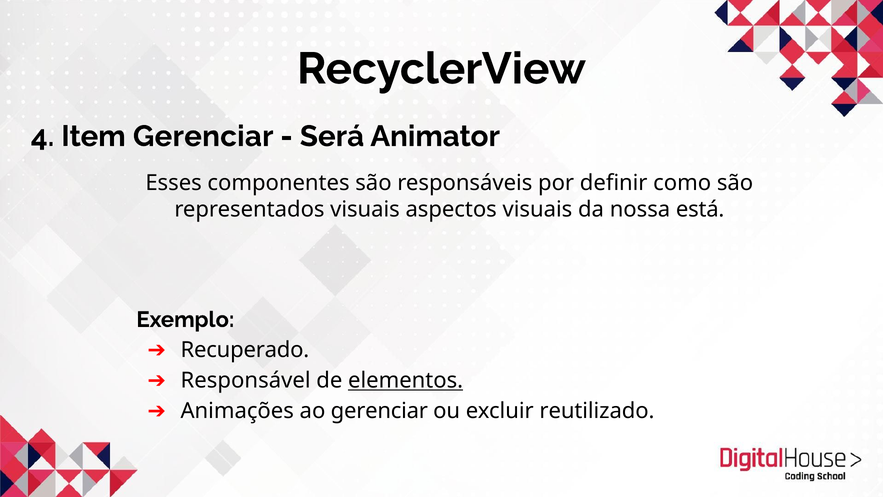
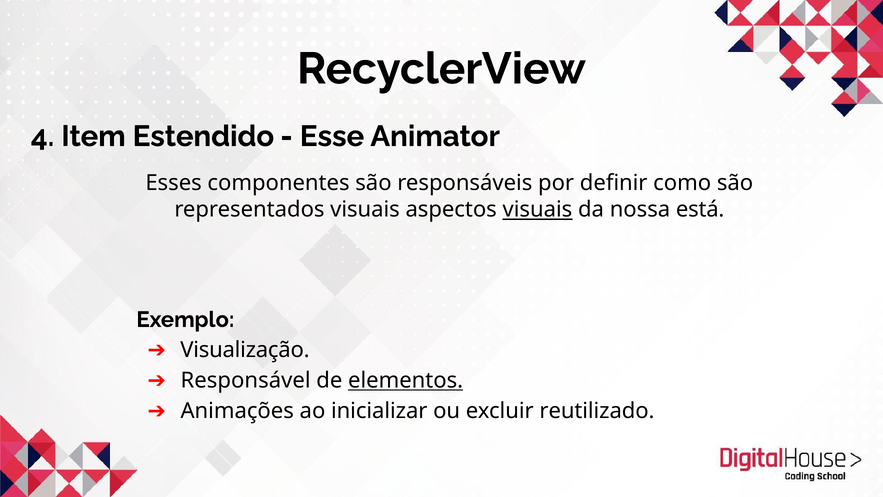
Item Gerenciar: Gerenciar -> Estendido (203, 136)
Será: Será -> Esse (332, 136)
visuais underline: none -> present (537, 210)
Recuperado: Recuperado -> Visualização (245, 350)
ao gerenciar: gerenciar -> inicializar (379, 411)
